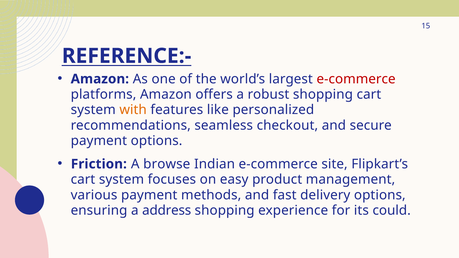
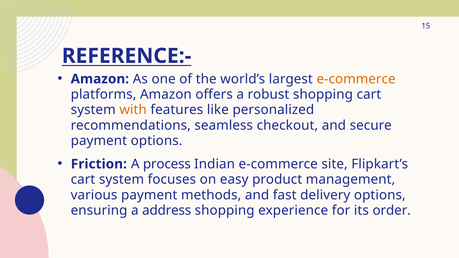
e-commerce colour: red -> orange (356, 79)
browse: browse -> process (167, 164)
could: could -> order (392, 211)
